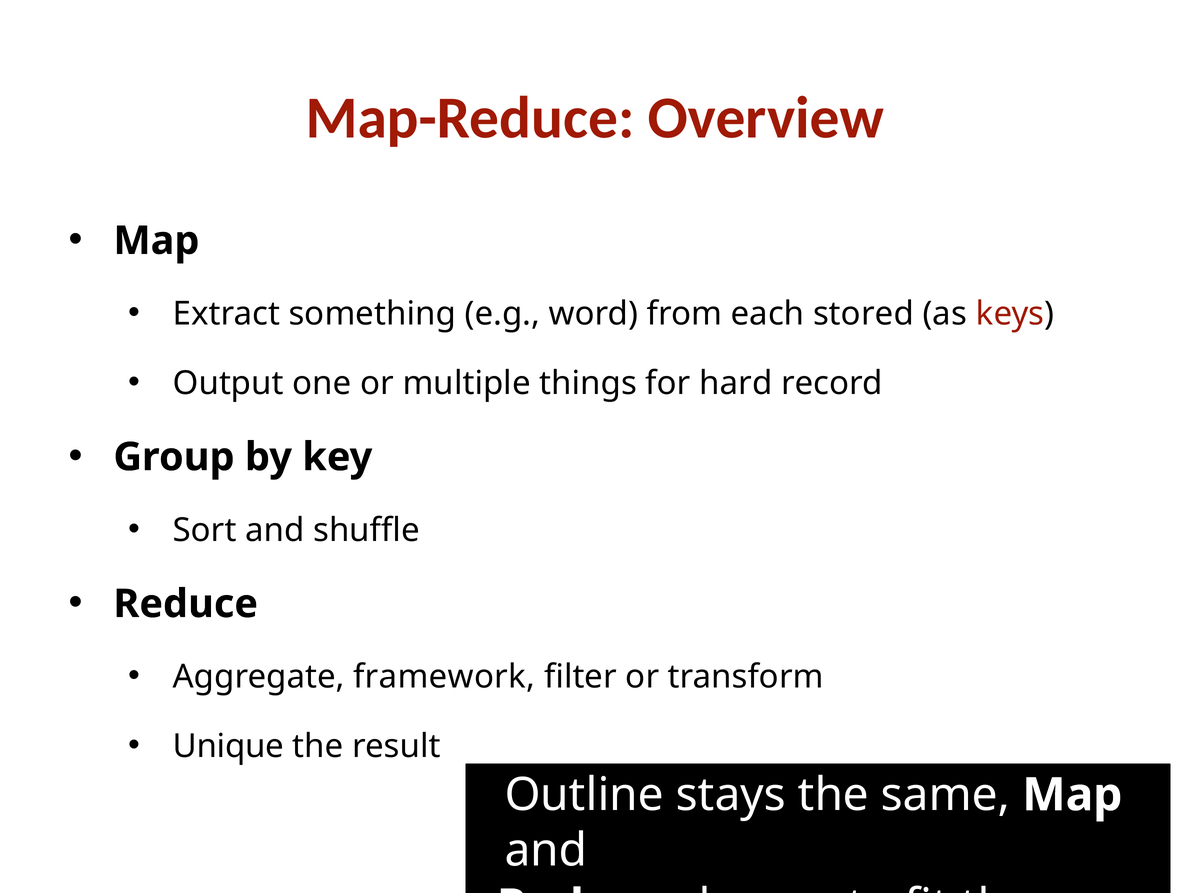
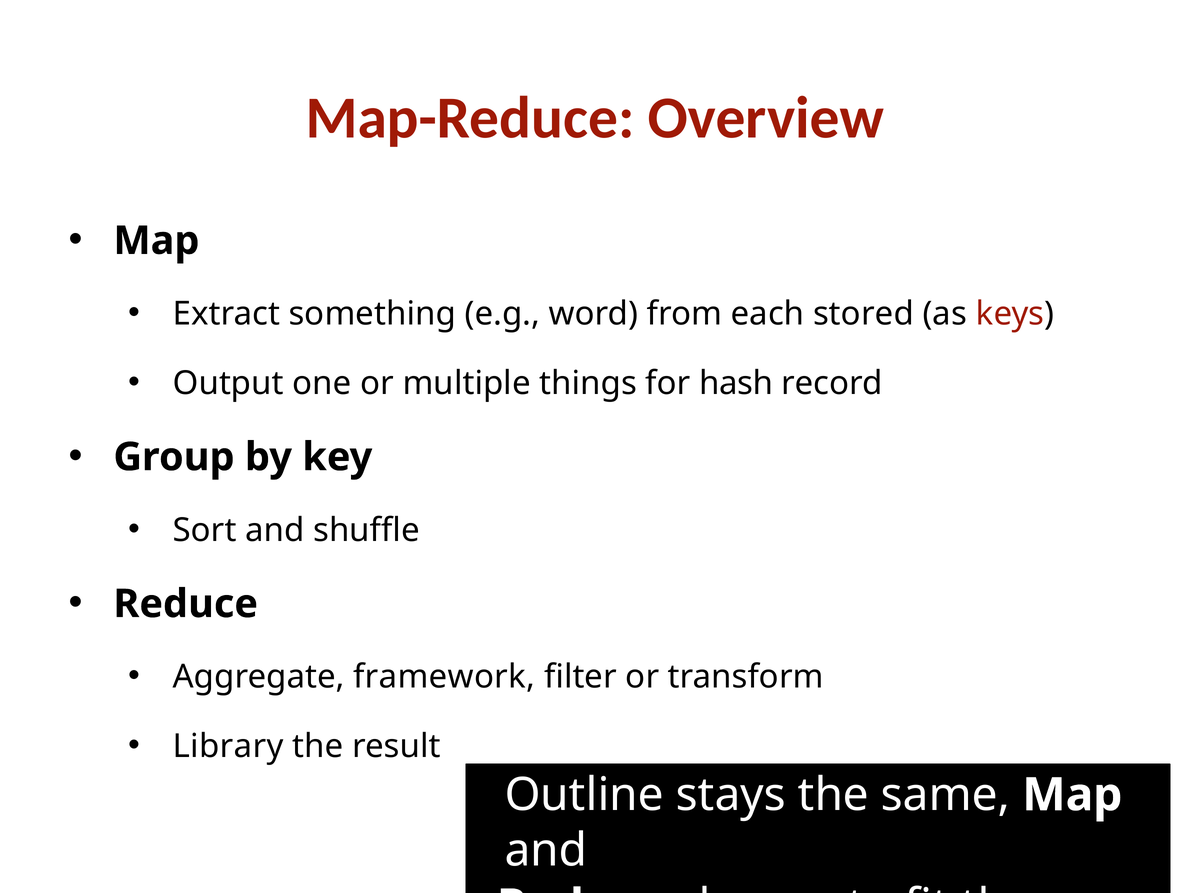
hard: hard -> hash (736, 383)
Unique: Unique -> Library (228, 746)
